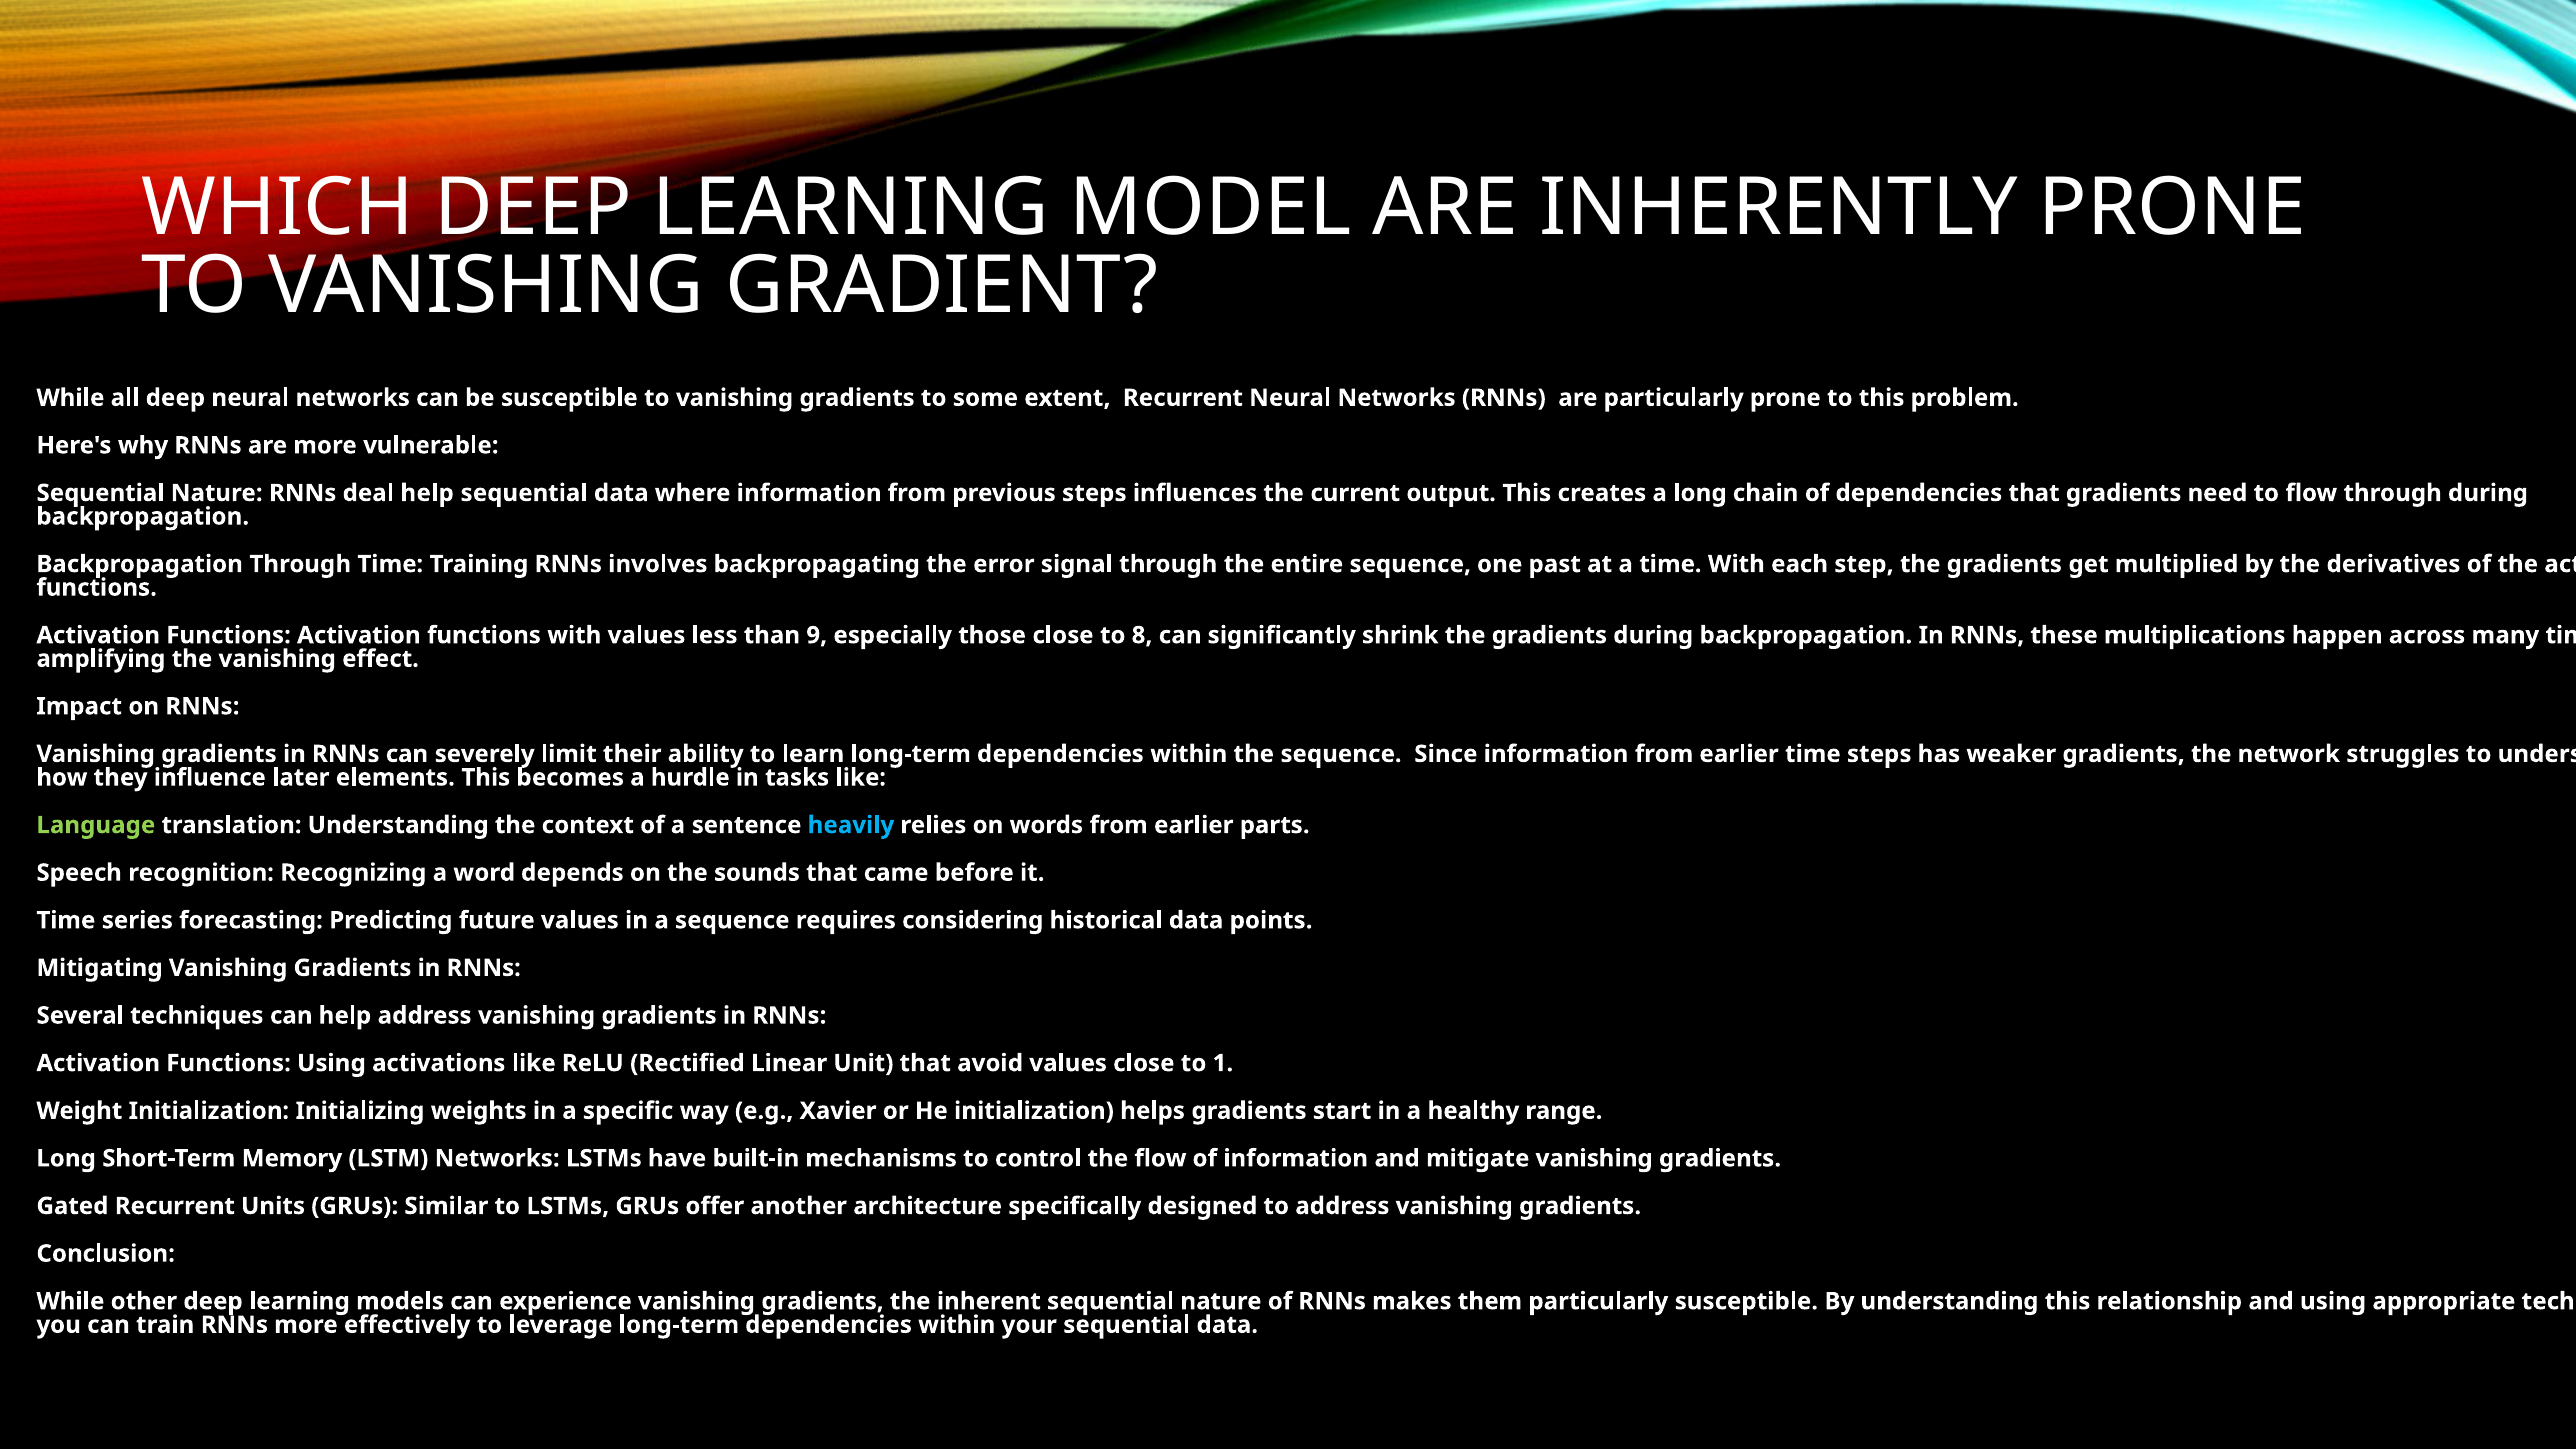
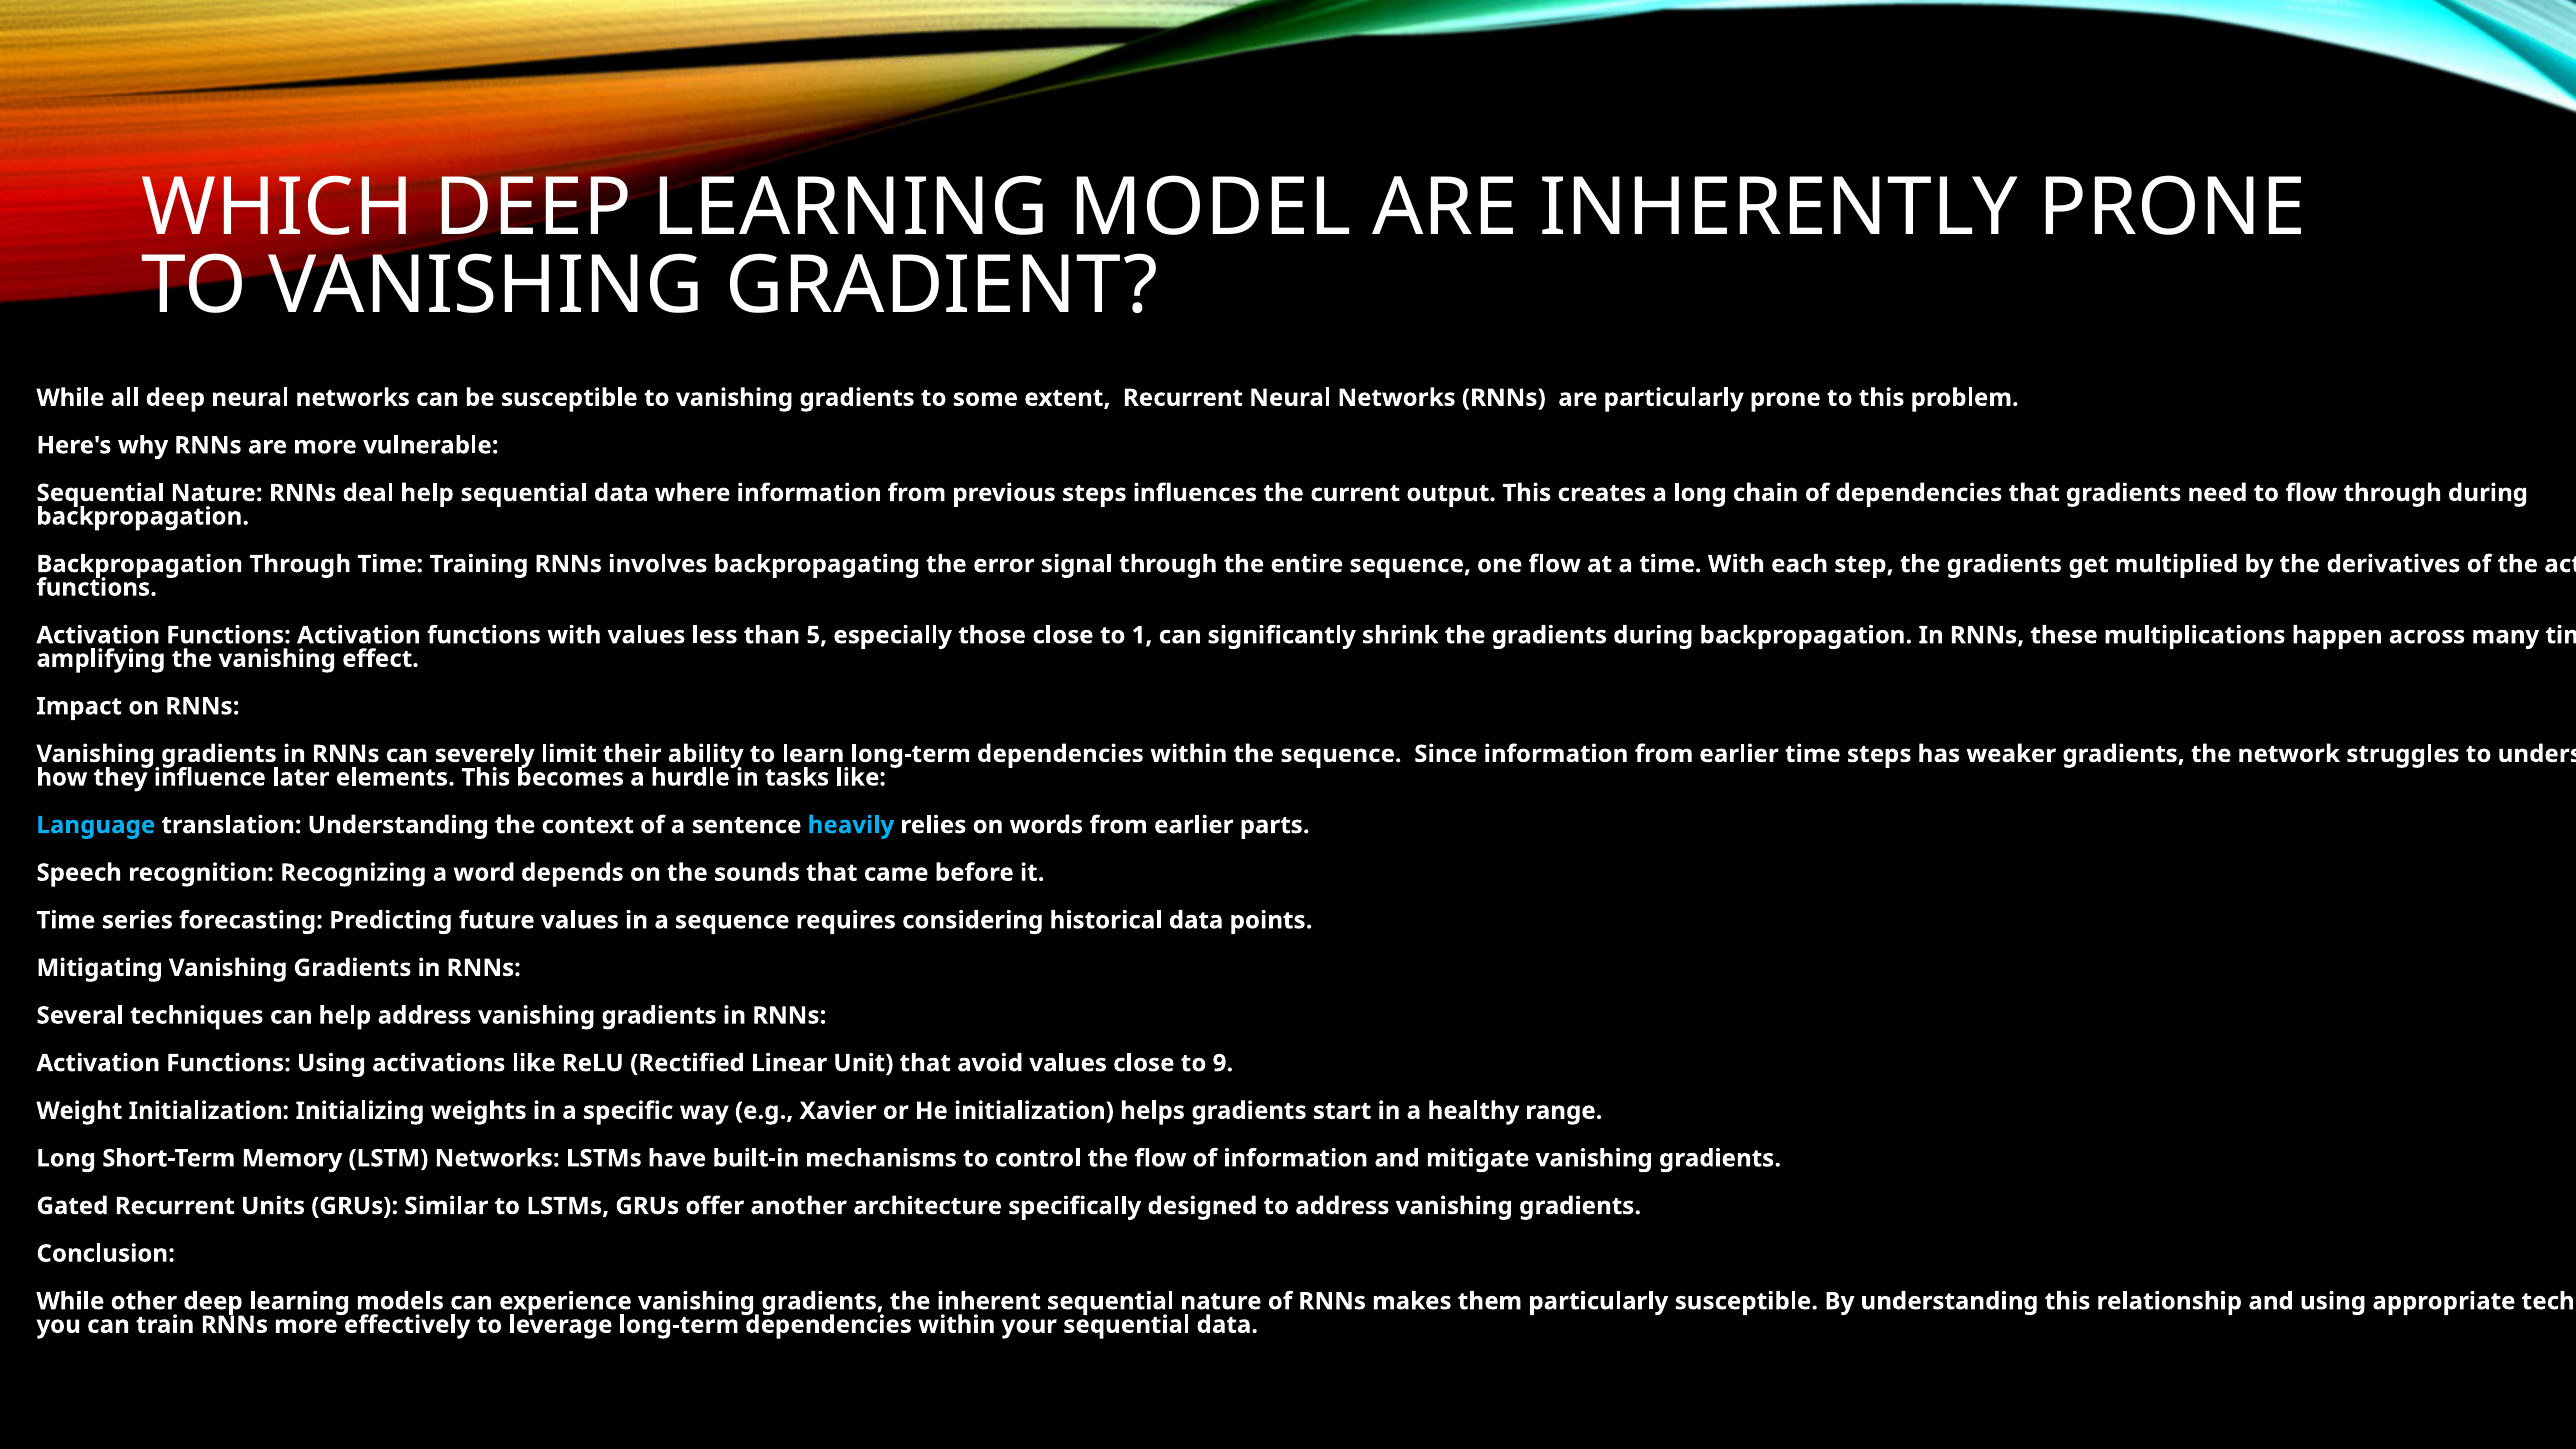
one past: past -> flow (1555, 564)
9: 9 -> 5 (817, 635)
8: 8 -> 1 (1142, 635)
Language colour: light green -> light blue (96, 825)
1: 1 -> 9 (1223, 1063)
